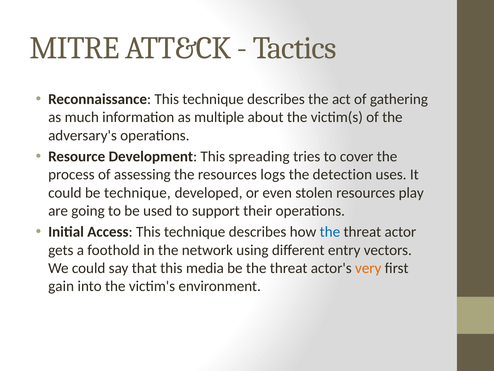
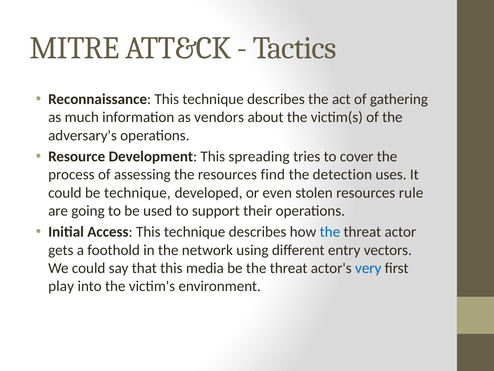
multiple: multiple -> vendors (219, 117)
logs: logs -> find (273, 174)
play: play -> rule (411, 192)
very colour: orange -> blue (368, 268)
gain: gain -> play (61, 286)
